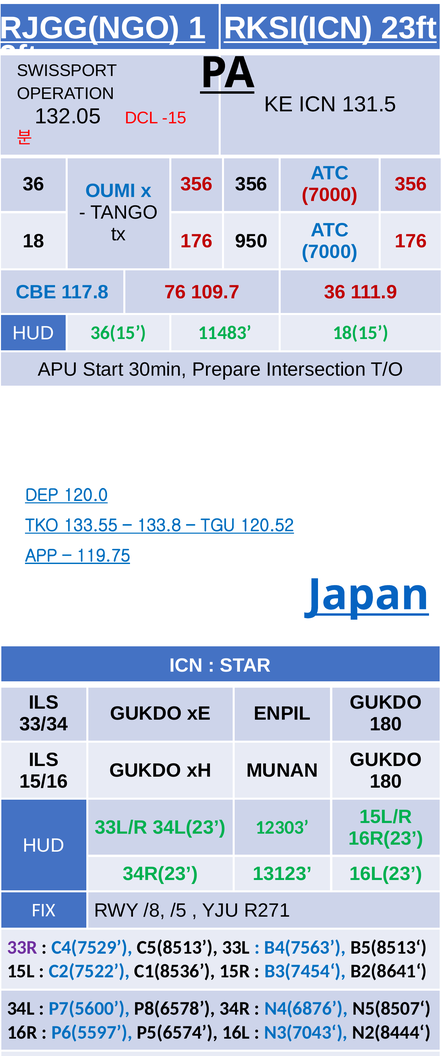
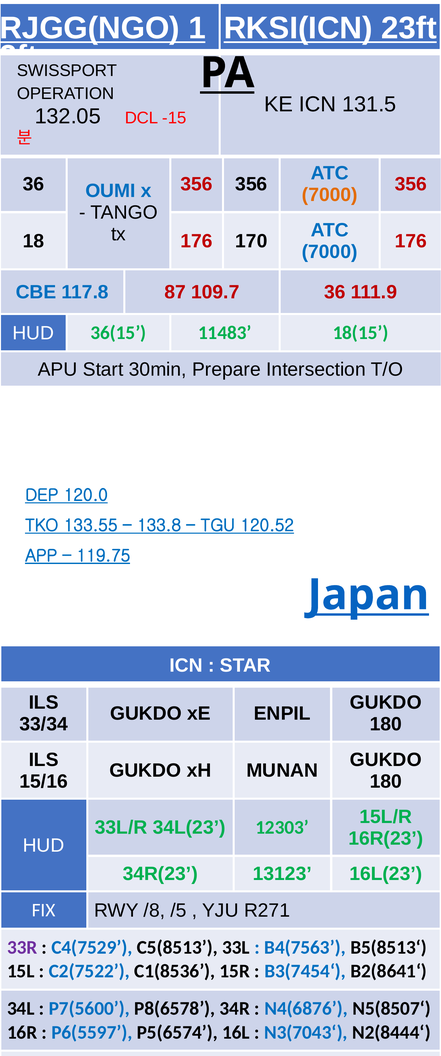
7000 colour: red -> orange (330, 195)
950: 950 -> 170 (251, 241)
76: 76 -> 87 (175, 292)
